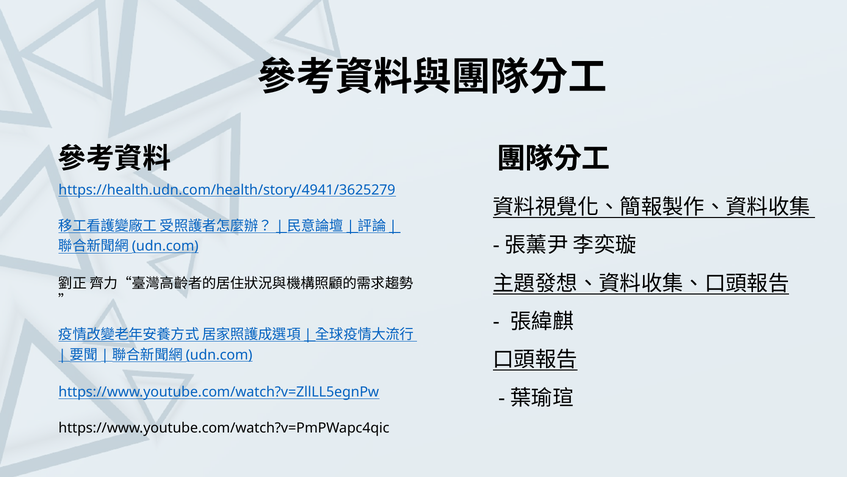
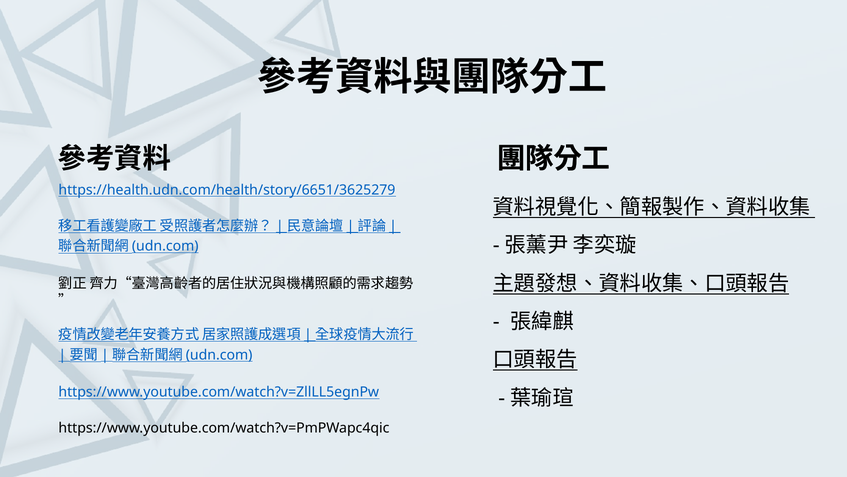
https://health.udn.com/health/story/4941/3625279: https://health.udn.com/health/story/4941/3625279 -> https://health.udn.com/health/story/6651/3625279 (227, 190)
